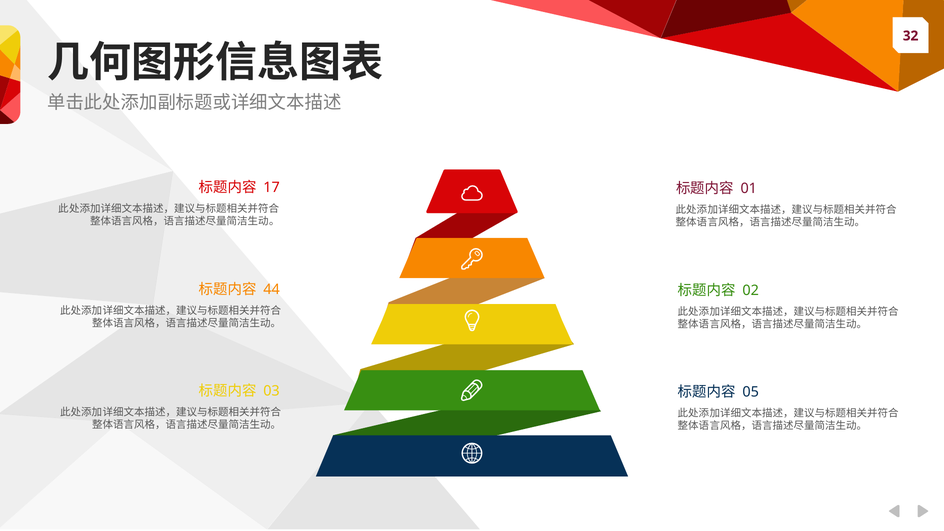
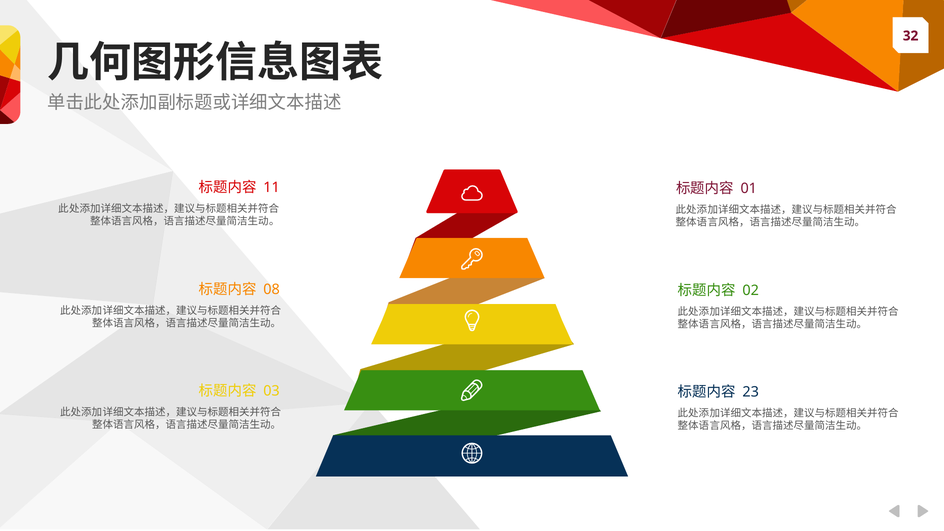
17: 17 -> 11 (272, 187)
44: 44 -> 08 (272, 289)
05: 05 -> 23 (751, 392)
